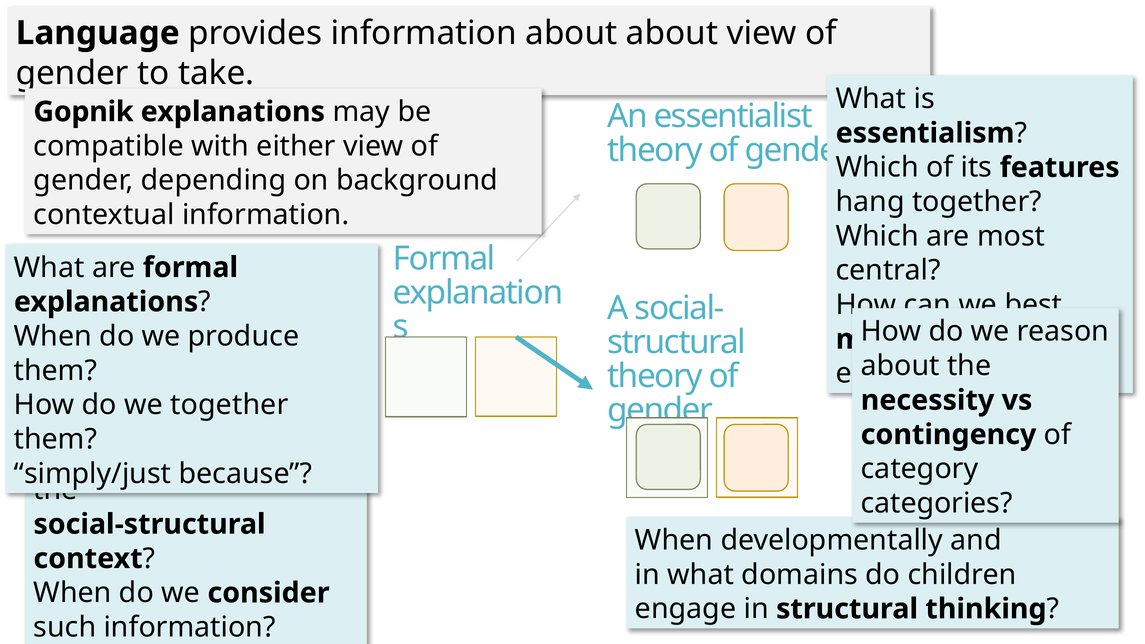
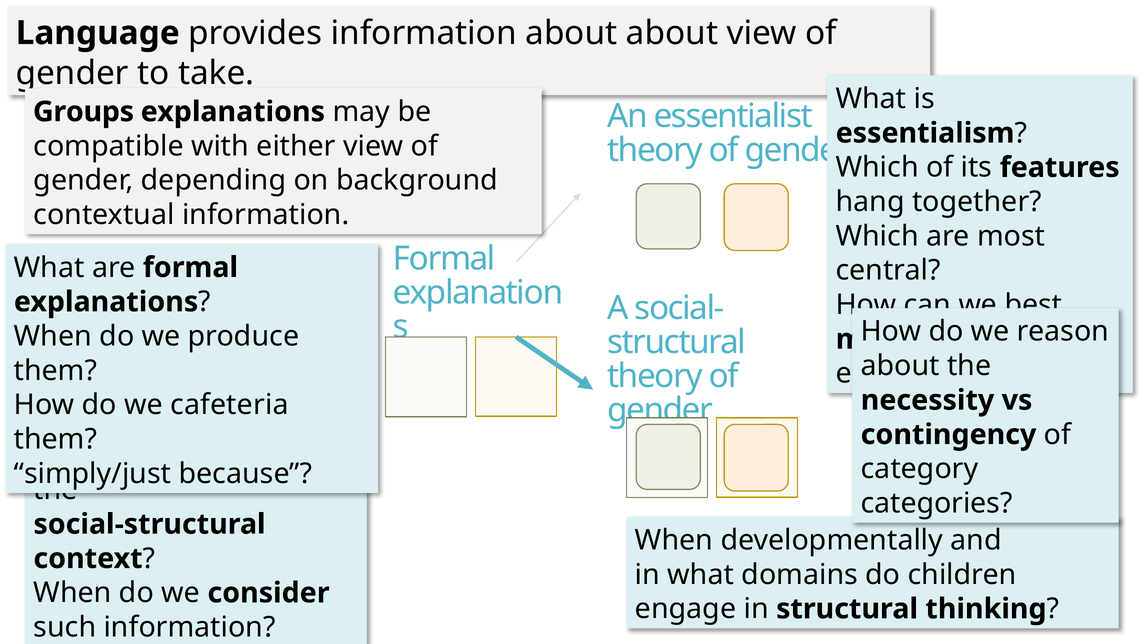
Gopnik: Gopnik -> Groups (84, 112)
we together: together -> cafeteria (229, 405)
